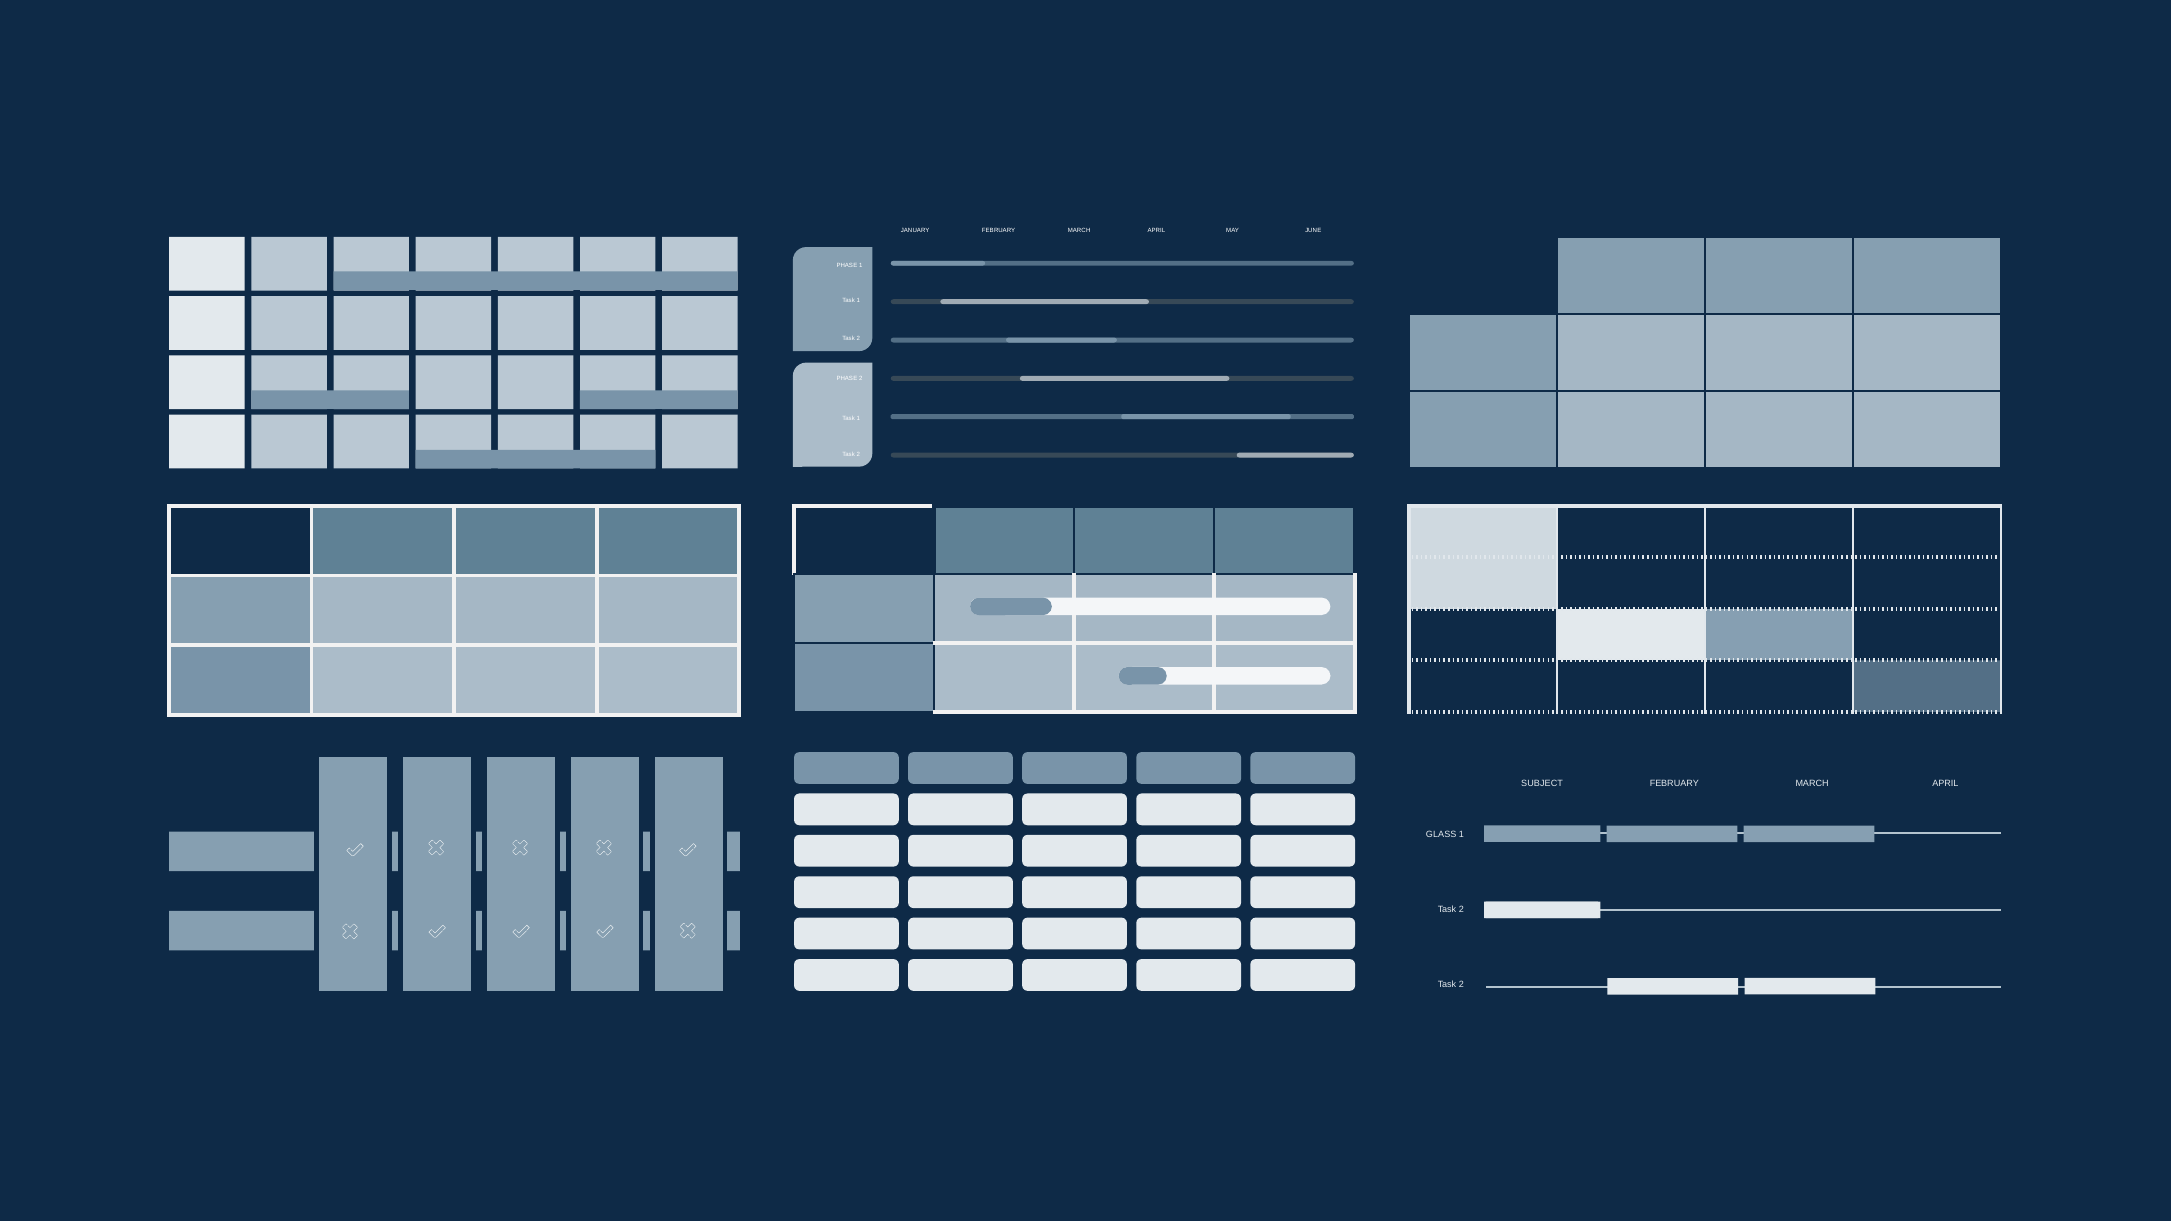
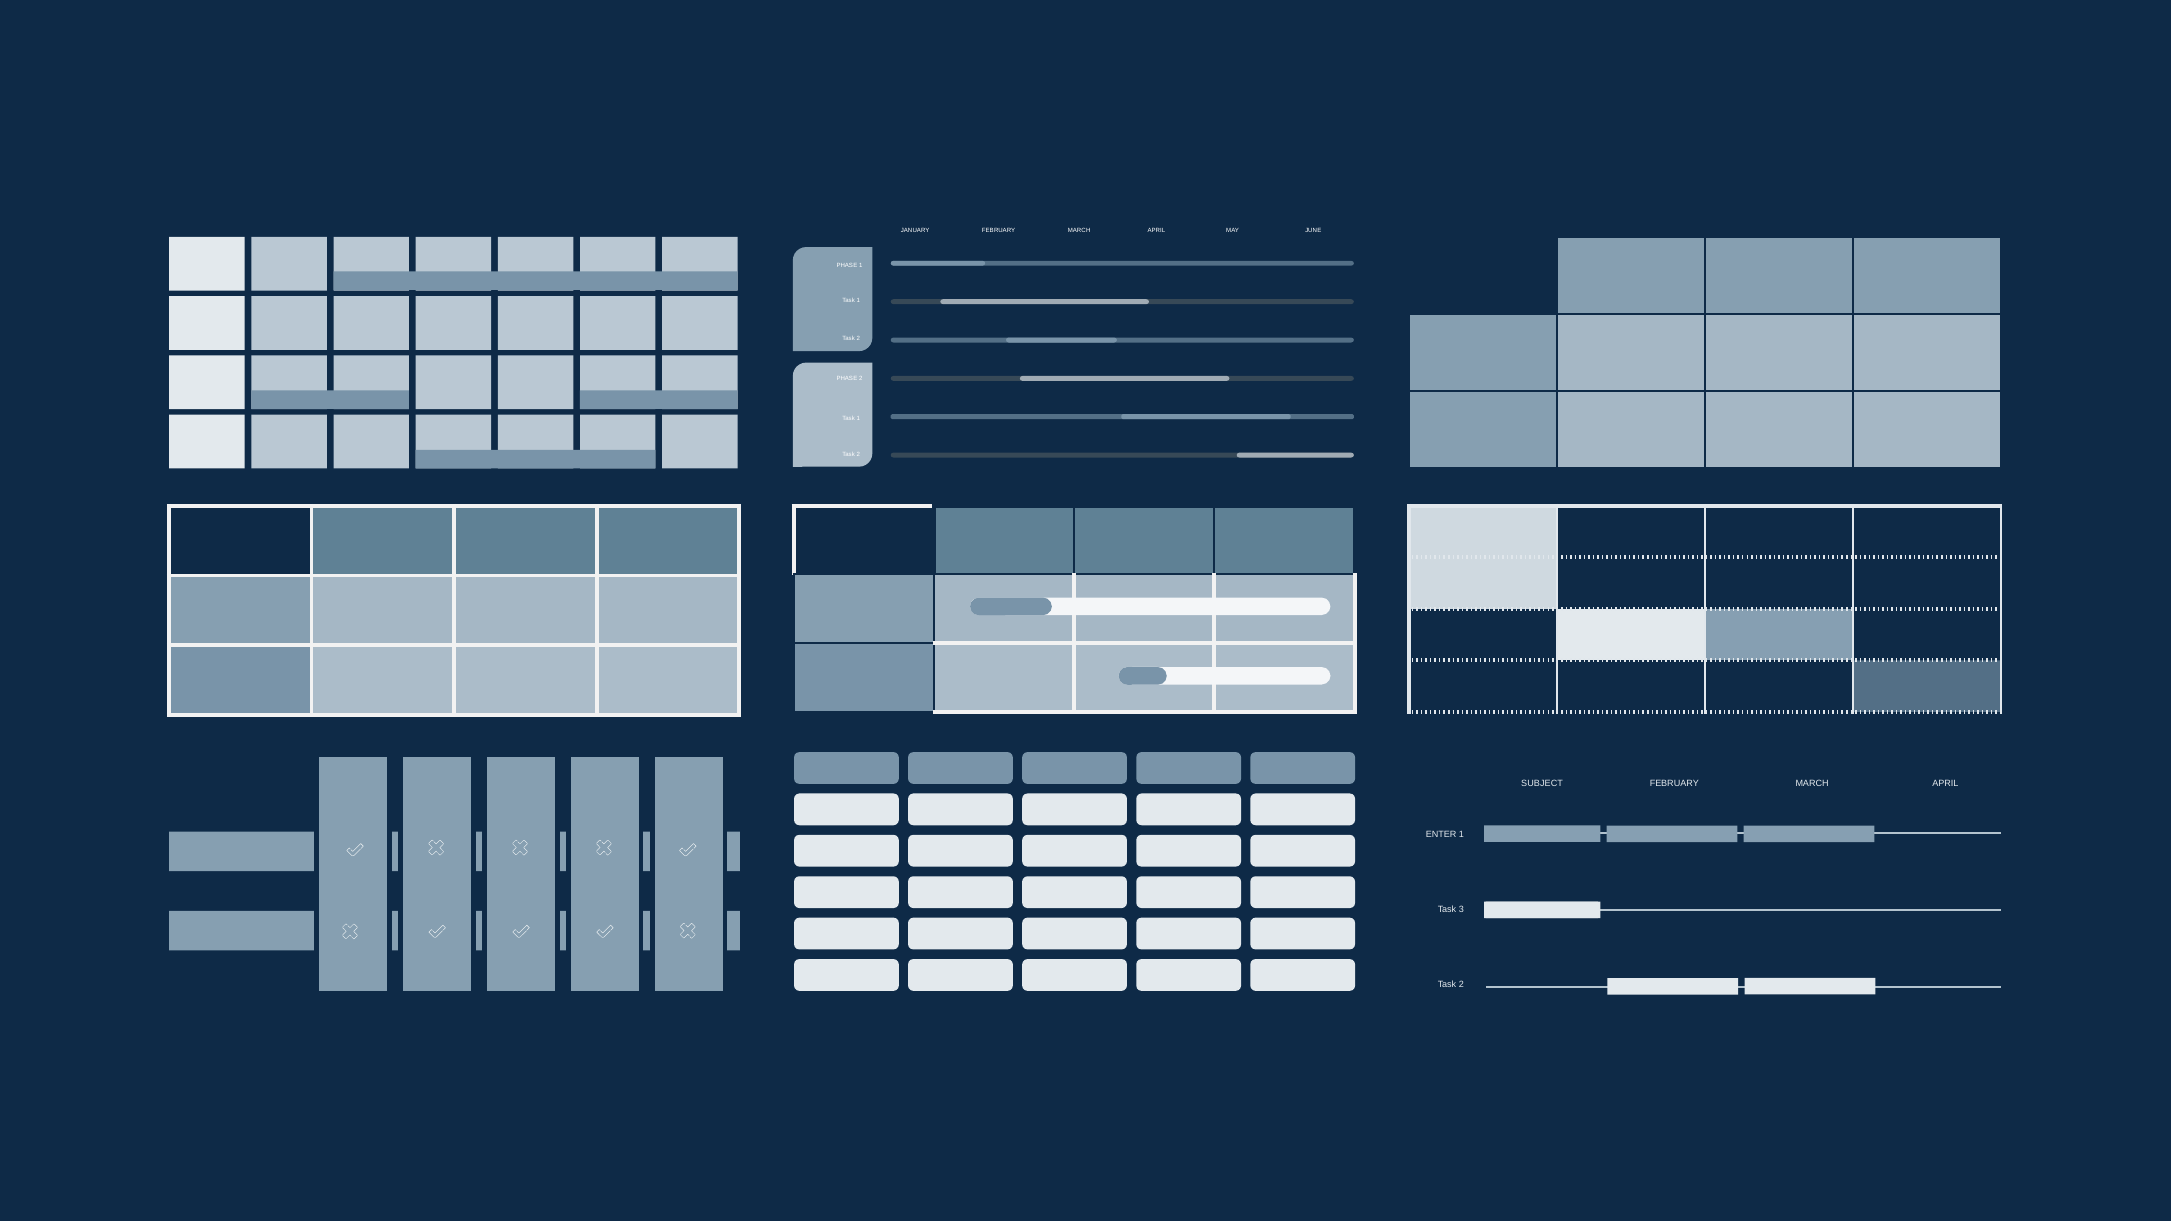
GLASS: GLASS -> ENTER (1441, 834)
2: 2 -> 3 (1461, 909)
